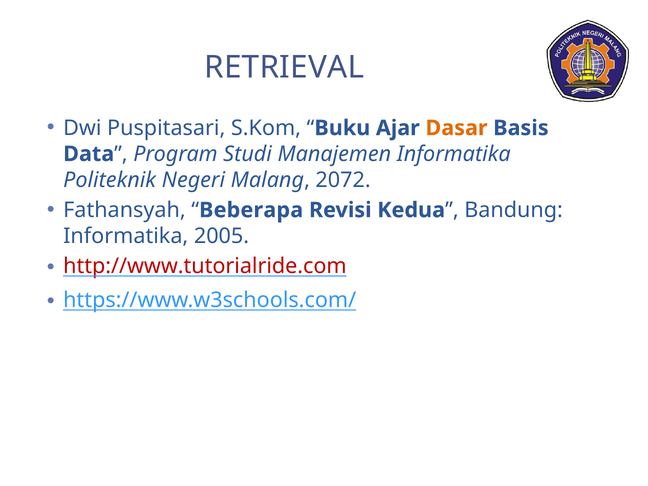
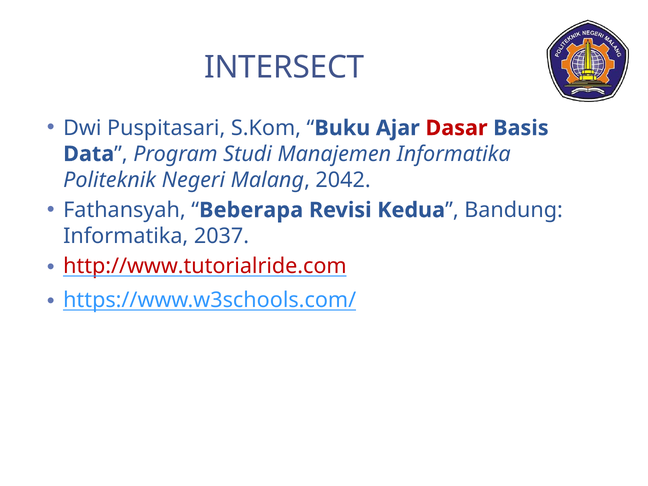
RETRIEVAL: RETRIEVAL -> INTERSECT (284, 68)
Dasar colour: orange -> red (457, 128)
2072: 2072 -> 2042 (343, 180)
2005: 2005 -> 2037 (221, 236)
